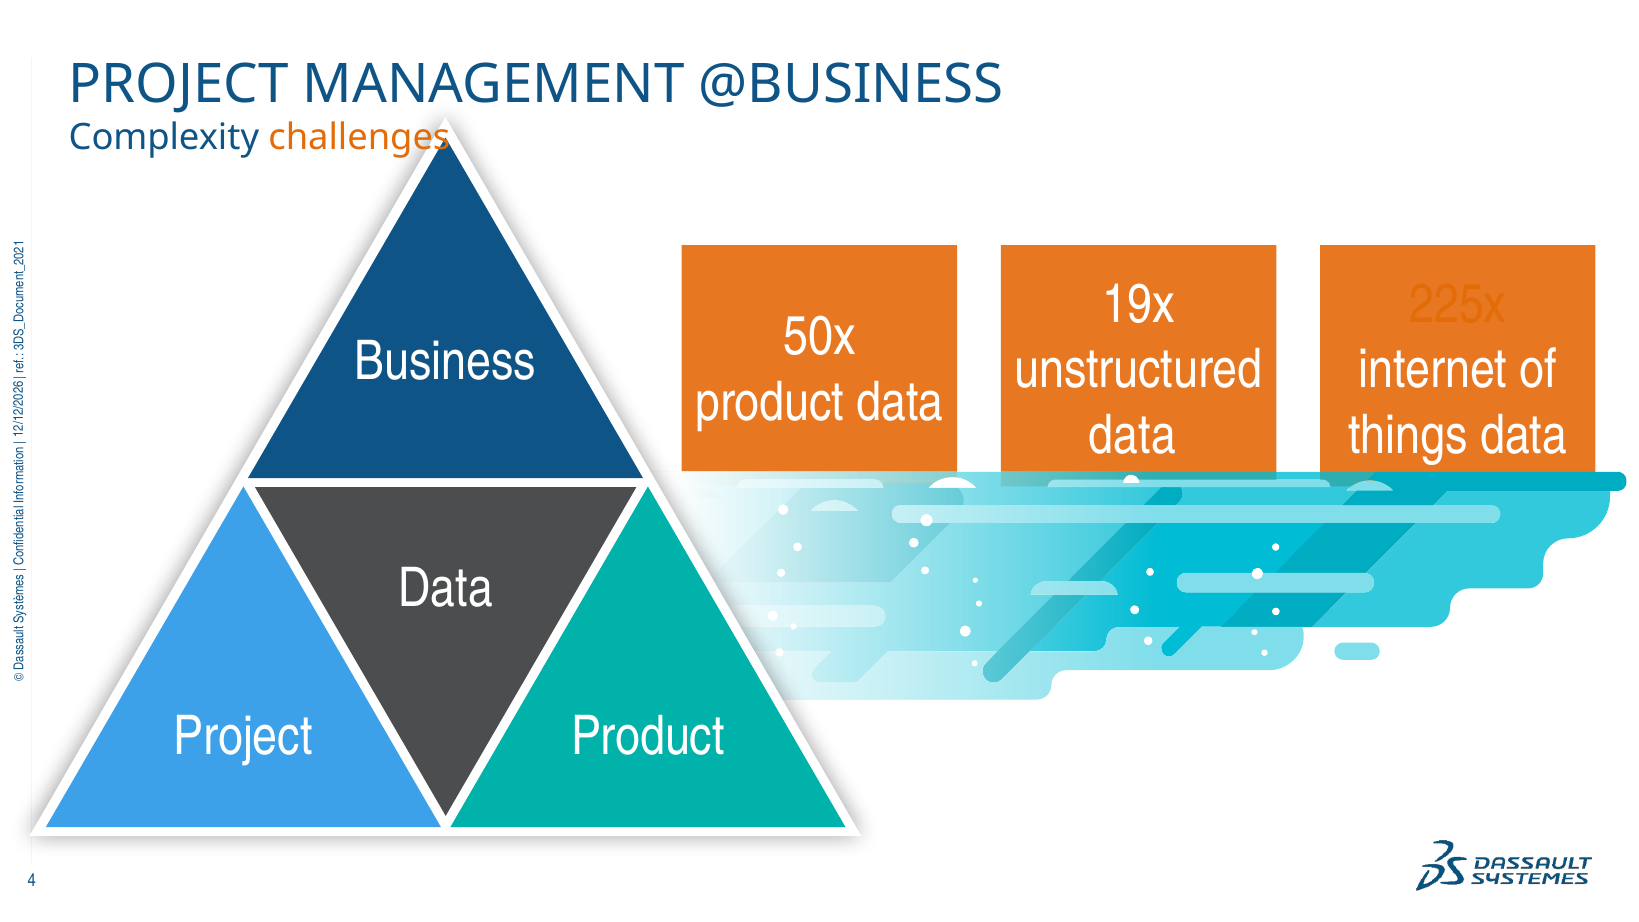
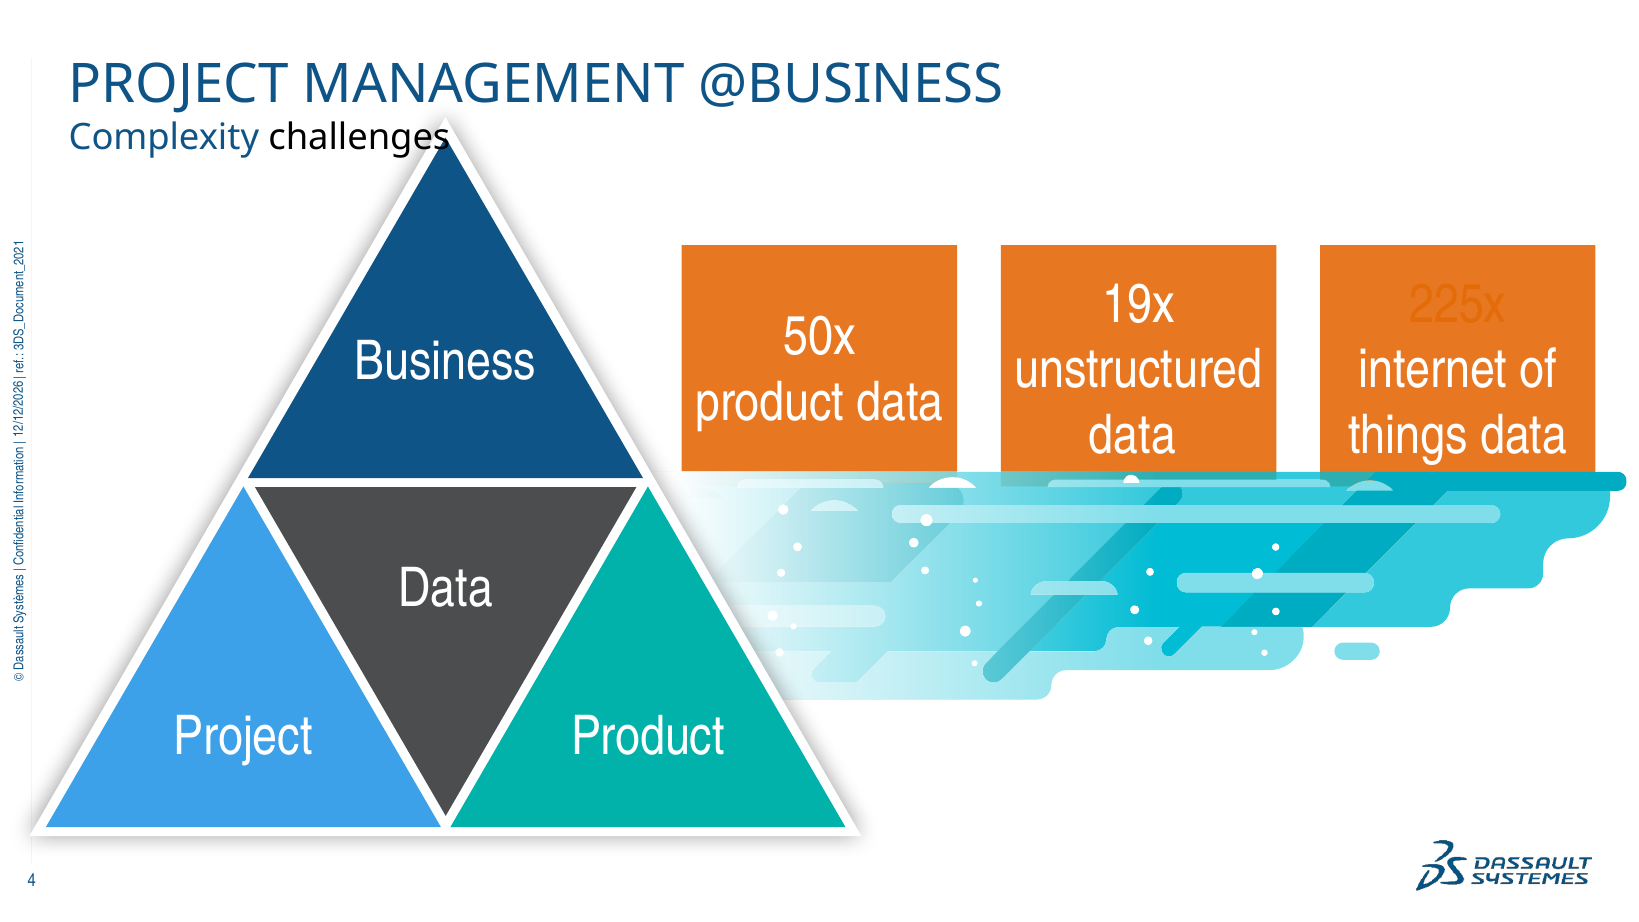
challenges colour: orange -> black (359, 137)
